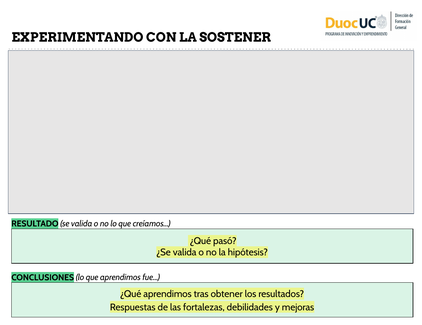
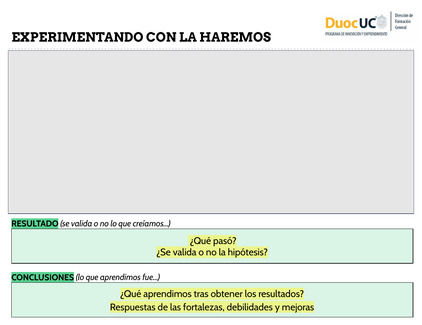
LA SOSTENER: SOSTENER -> HAREMOS (235, 38)
